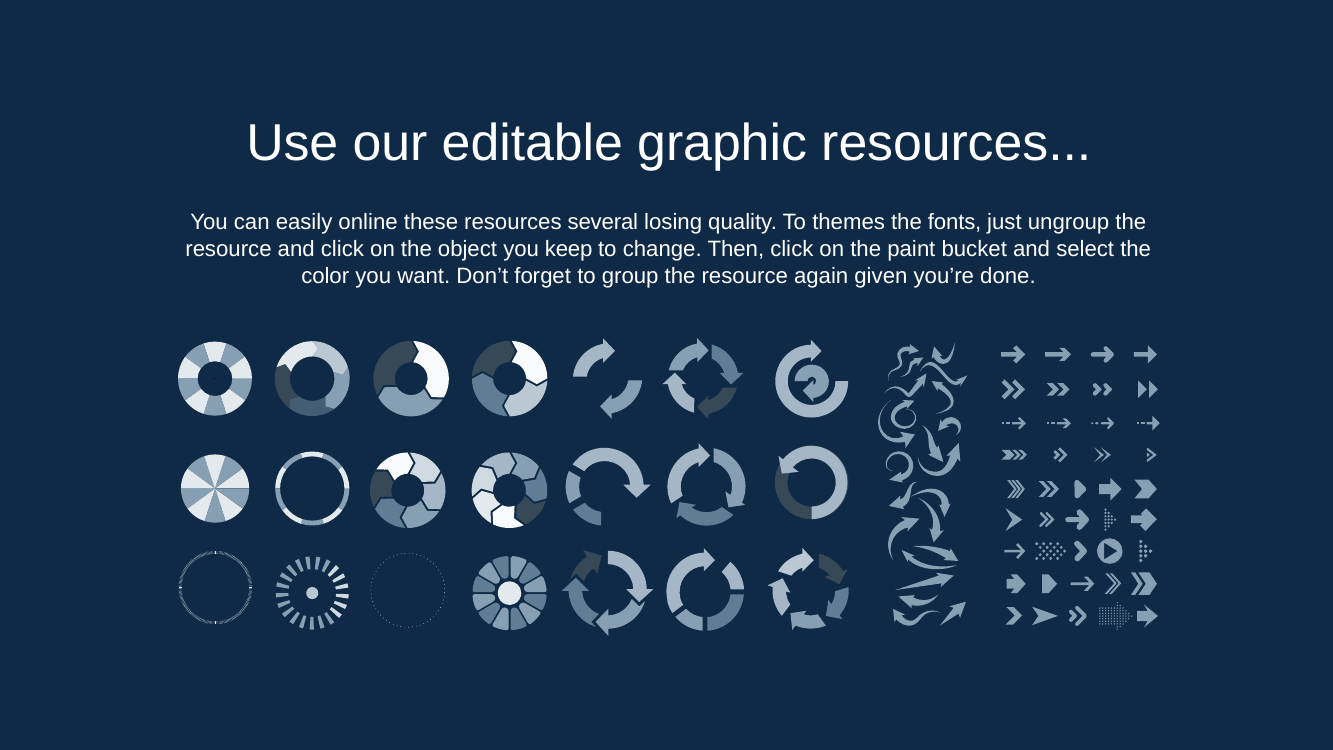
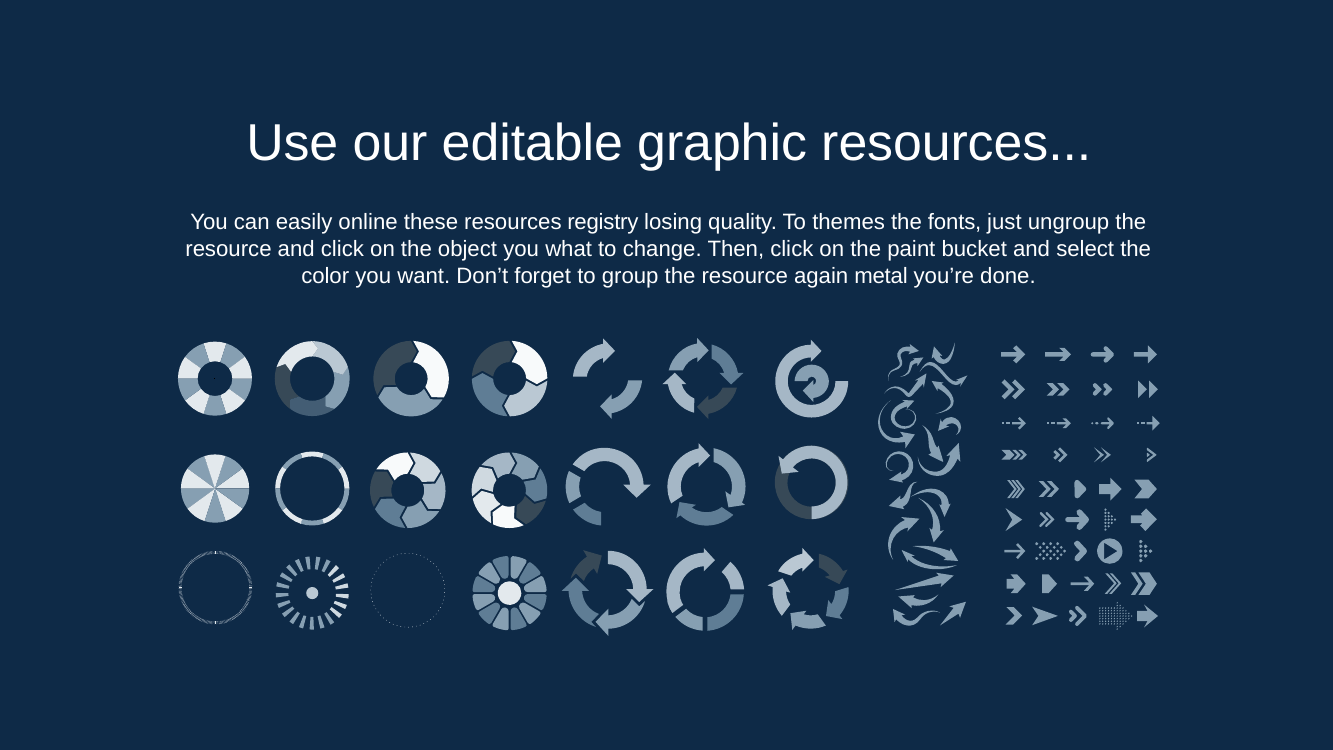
several: several -> registry (603, 223)
keep: keep -> what (569, 249)
given: given -> metal (881, 276)
